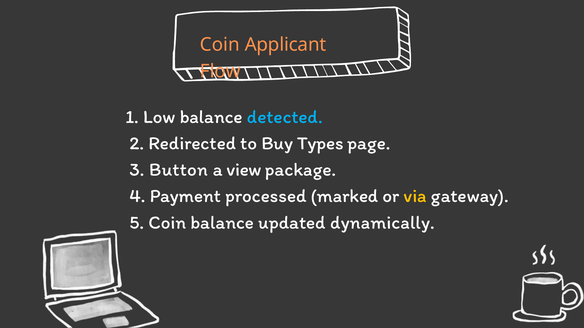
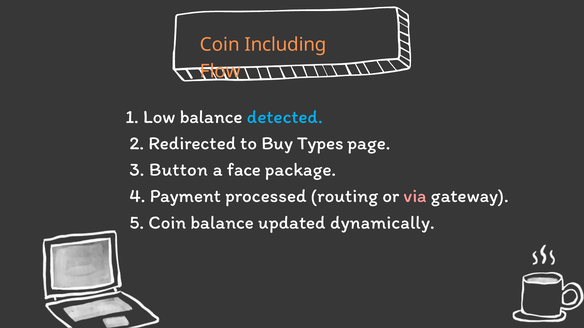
Applicant: Applicant -> Including (286, 45)
view: view -> face (244, 170)
marked: marked -> routing (344, 196)
via colour: yellow -> pink (415, 196)
